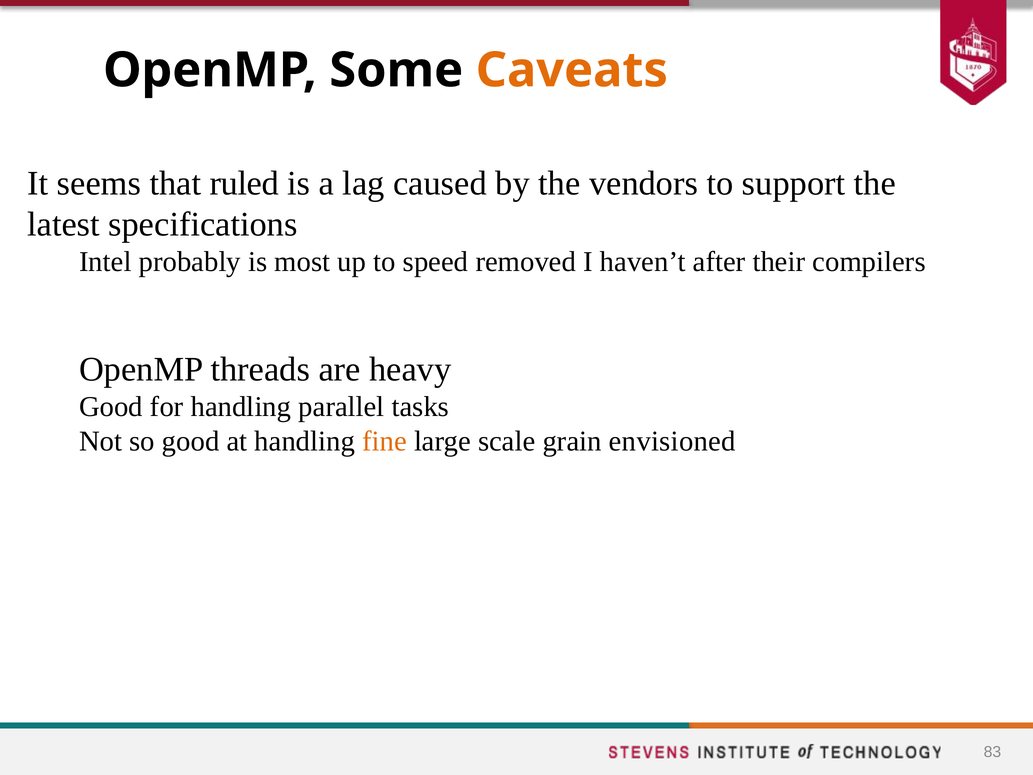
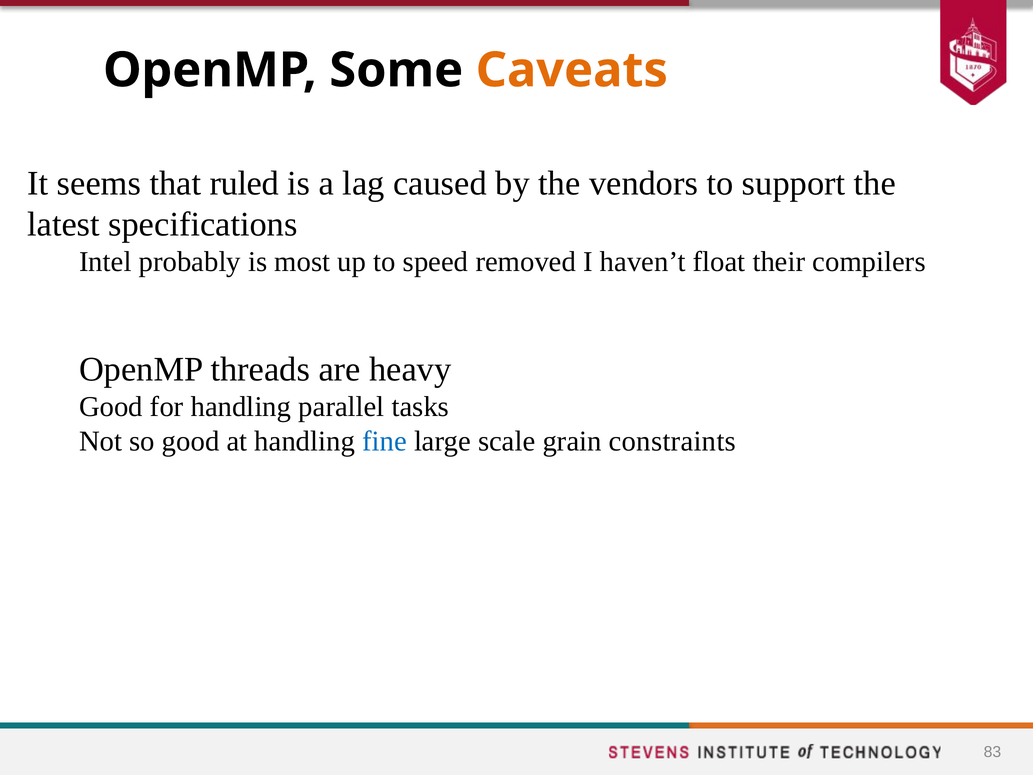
after: after -> float (719, 262)
fine colour: orange -> blue (385, 441)
envisioned: envisioned -> constraints (672, 441)
